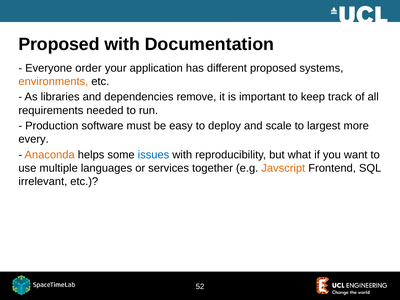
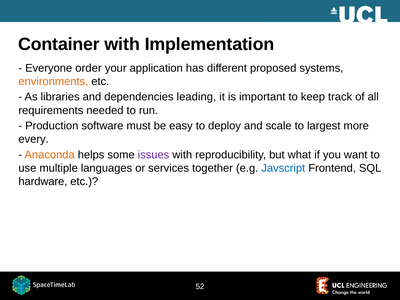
Proposed: Proposed -> Container (59, 44)
Documentation: Documentation -> Implementation (210, 44)
remove: remove -> leading (196, 97)
issues colour: blue -> purple (153, 155)
Javscript colour: orange -> blue (283, 168)
irrelevant: irrelevant -> hardware (43, 181)
